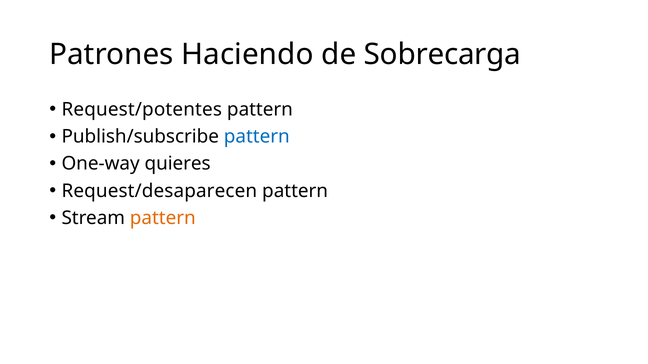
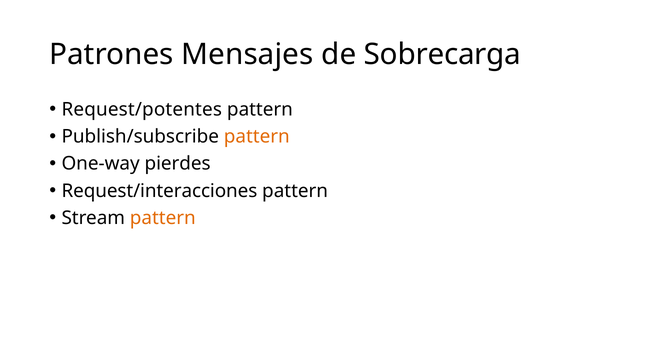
Haciendo: Haciendo -> Mensajes (247, 54)
pattern colour: blue -> orange (257, 137)
quieres: quieres -> pierdes (178, 164)
Request/desaparecen: Request/desaparecen -> Request/interacciones (159, 191)
